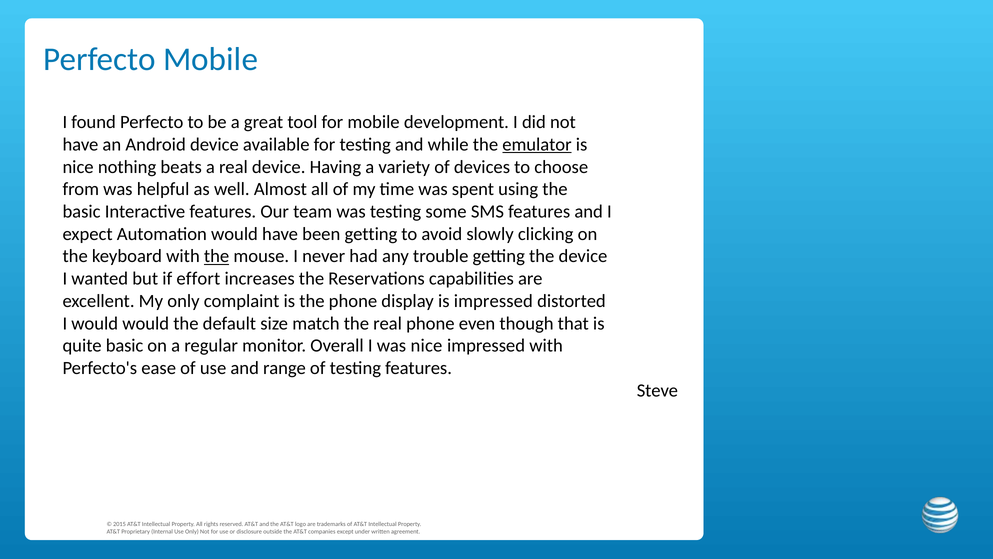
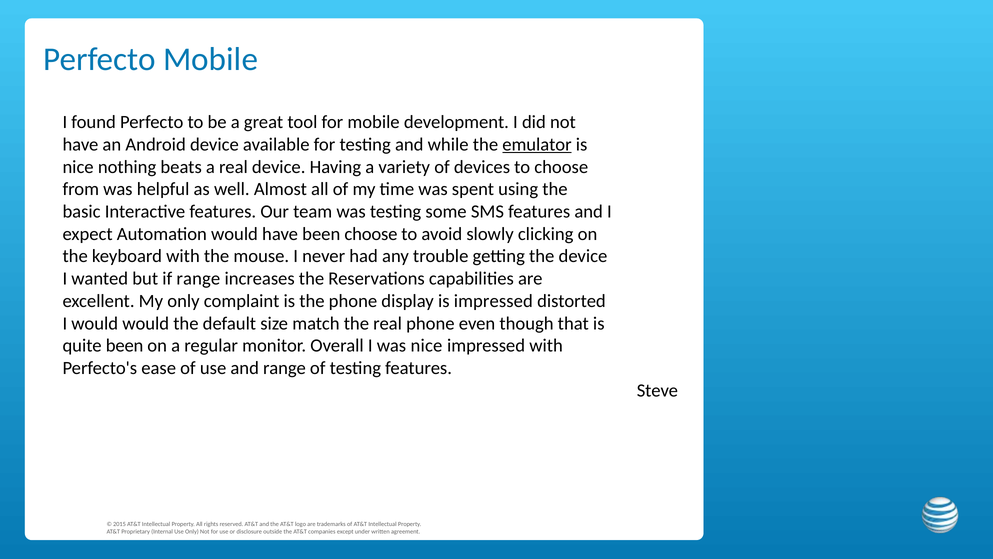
been getting: getting -> choose (371, 234)
the underline: present -> none (217, 256)
if effort: effort -> range (198, 279)
quite basic: basic -> been (125, 346)
